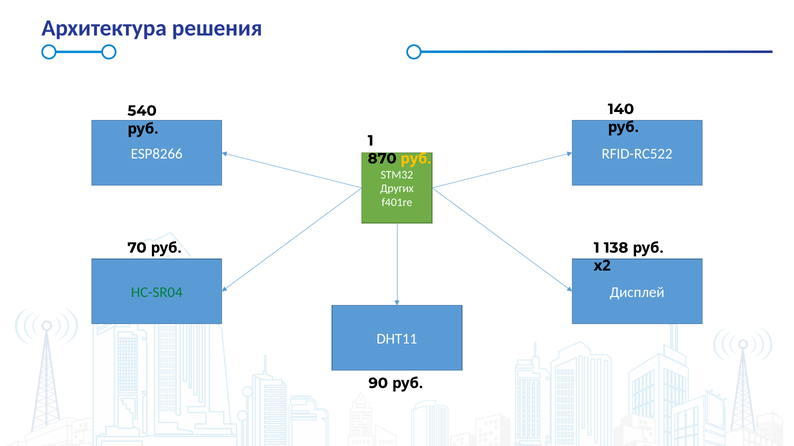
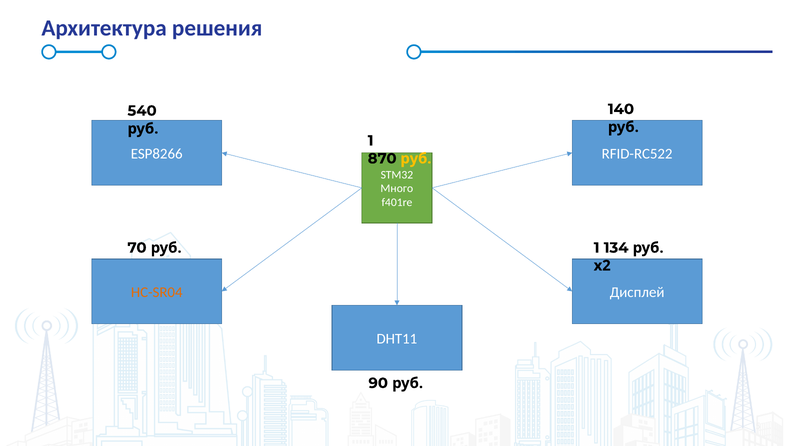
Других: Других -> Много (397, 189)
138: 138 -> 134 (616, 248)
HC-SR04 colour: green -> orange (157, 293)
